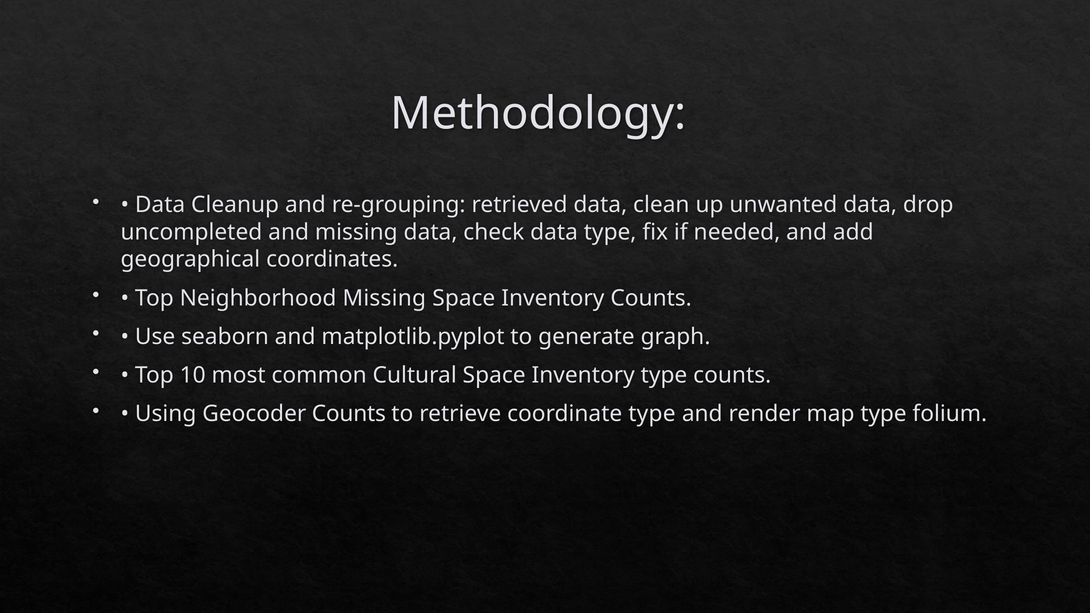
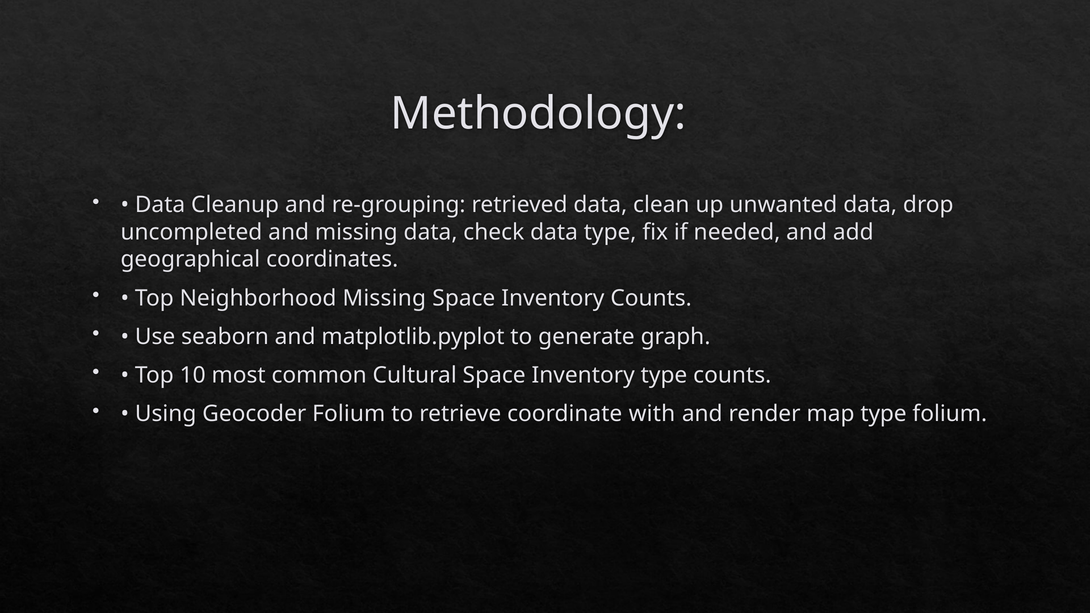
Geocoder Counts: Counts -> Folium (349, 414)
coordinate type: type -> with (652, 414)
